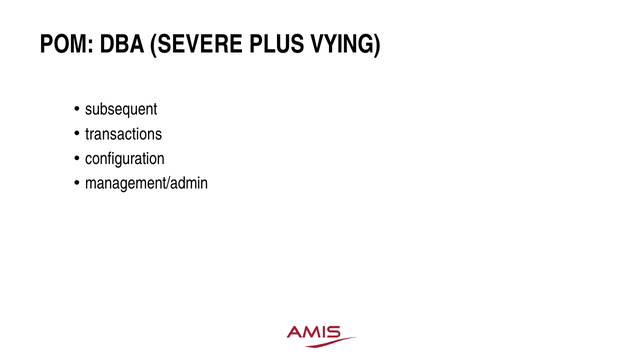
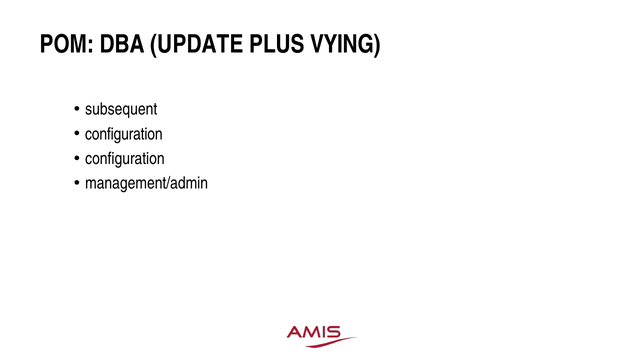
SEVERE: SEVERE -> UPDATE (197, 44)
transactions: transactions -> configuration (124, 134)
